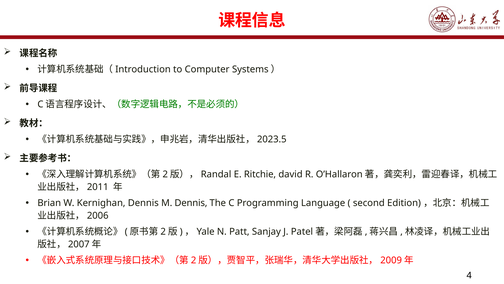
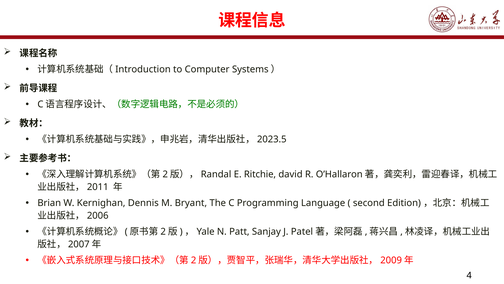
M Dennis: Dennis -> Bryant (191, 203)
